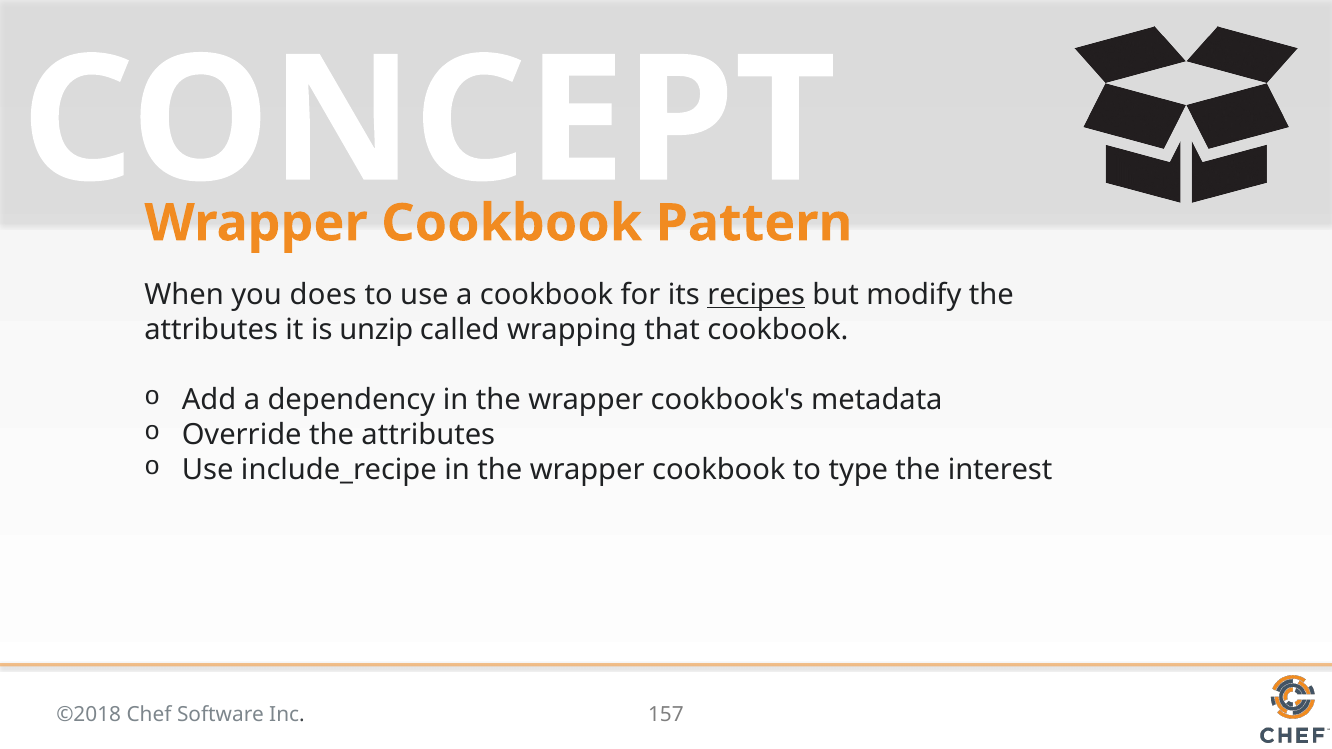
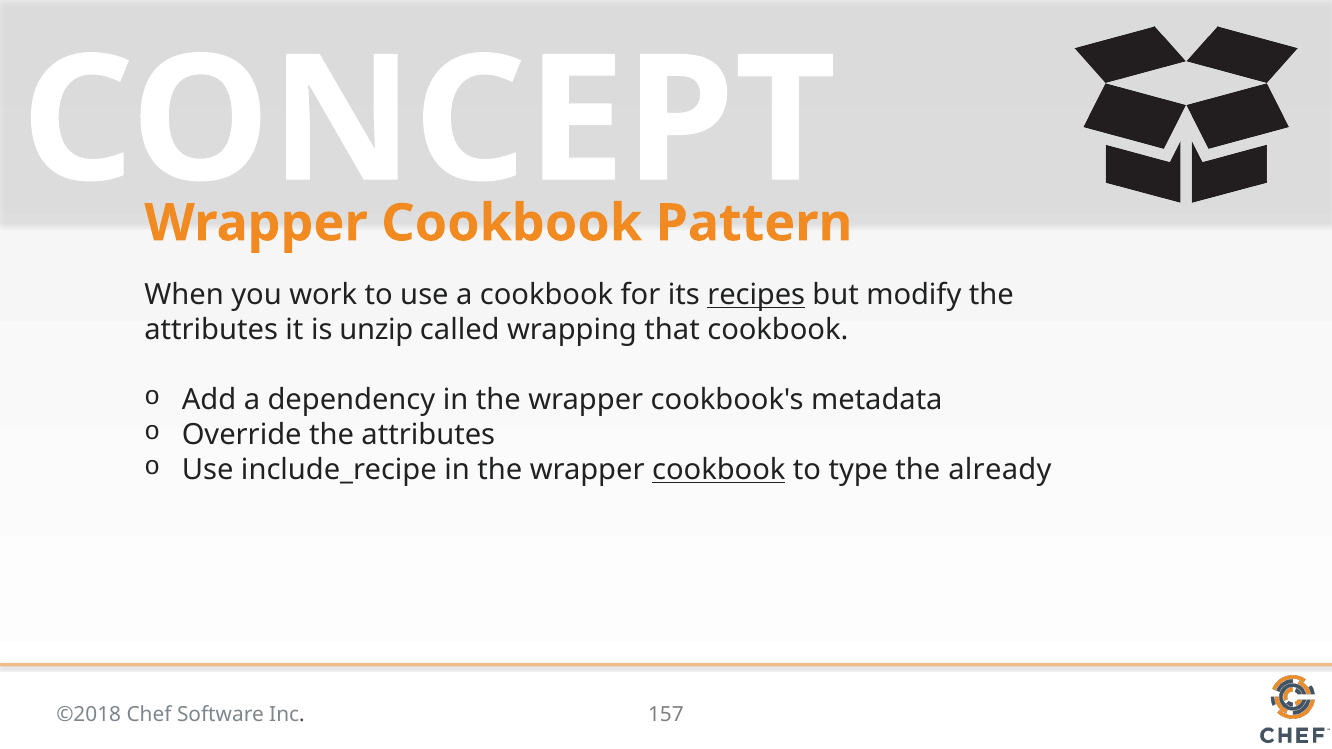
does: does -> work (323, 295)
cookbook underline: none -> present (719, 470)
interest: interest -> already (1000, 470)
